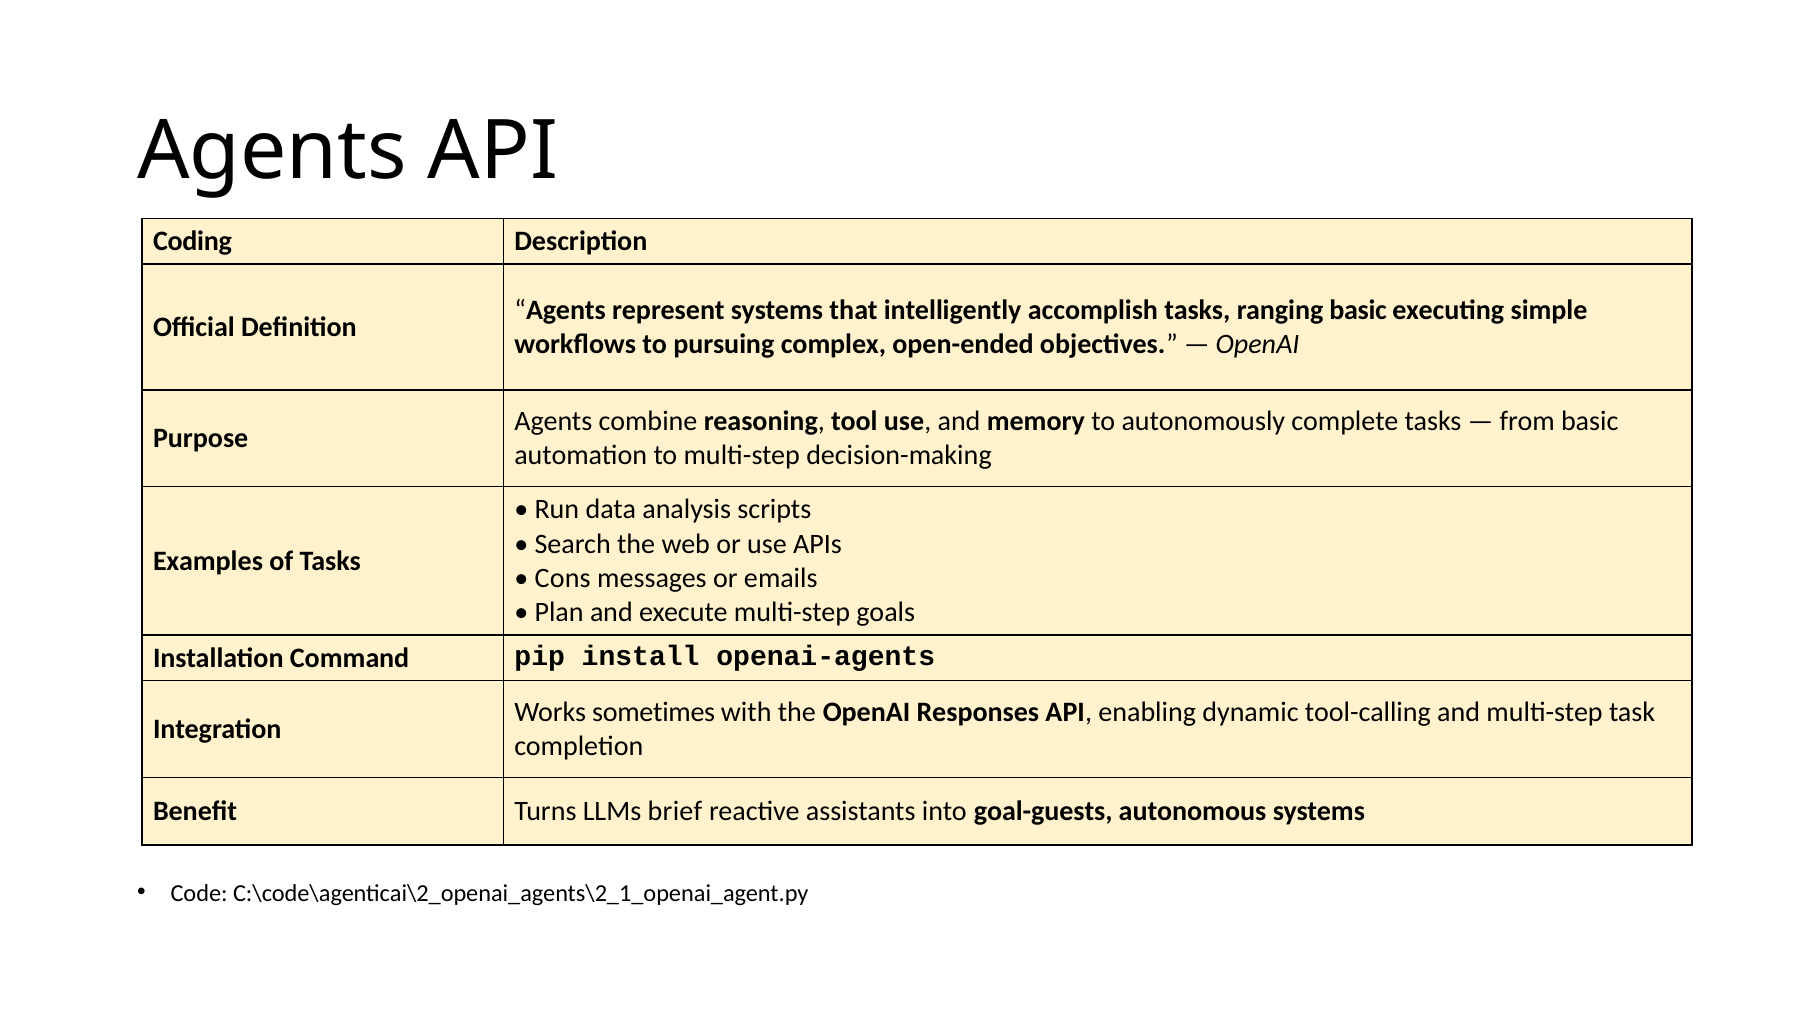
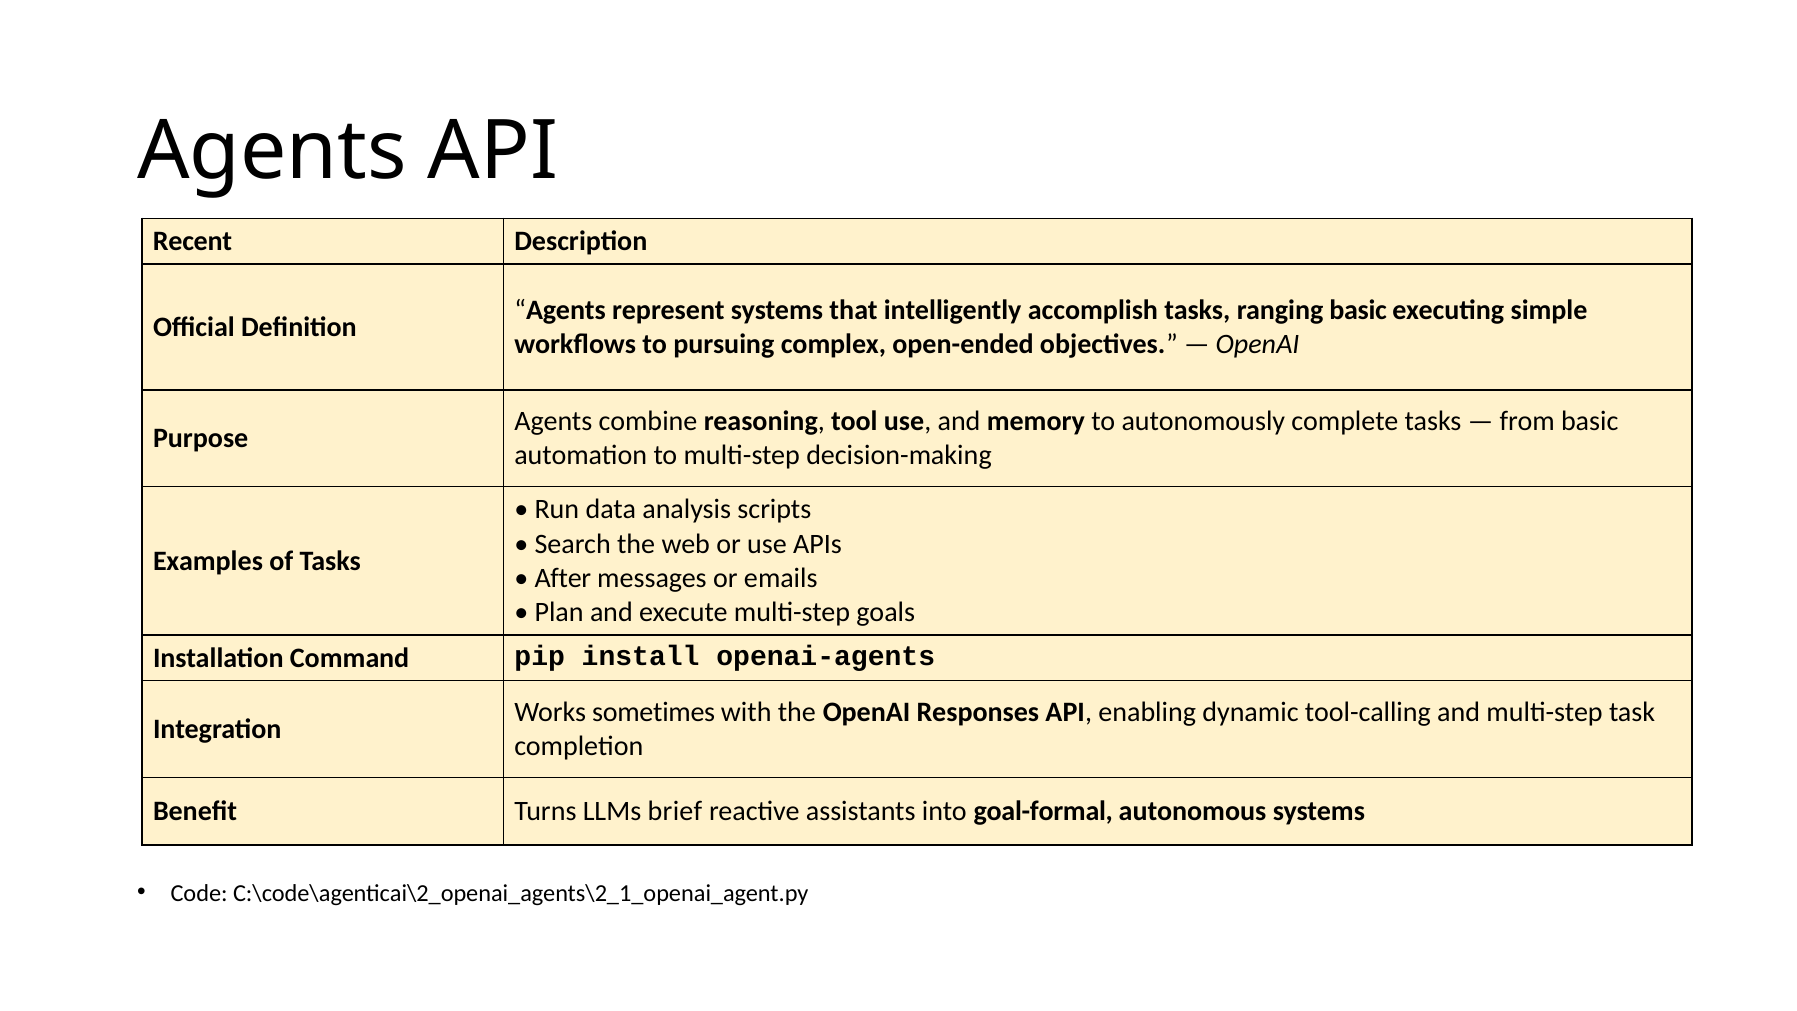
Coding: Coding -> Recent (192, 241)
Cons: Cons -> After (563, 578)
goal-guests: goal-guests -> goal-formal (1043, 811)
